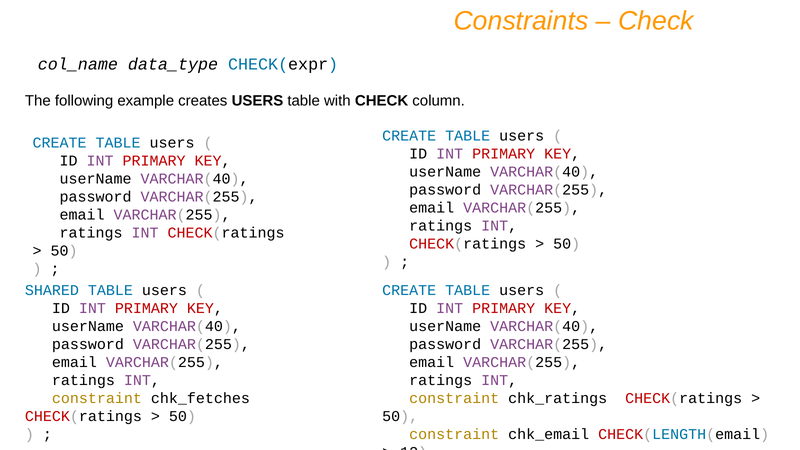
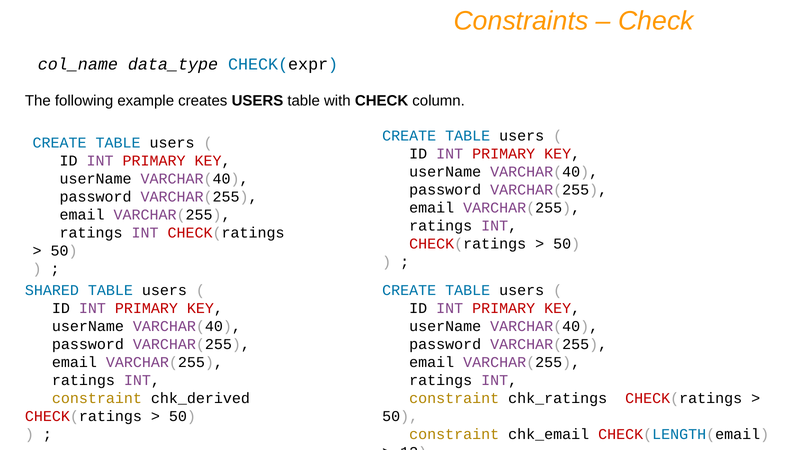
chk_fetches: chk_fetches -> chk_derived (200, 398)
